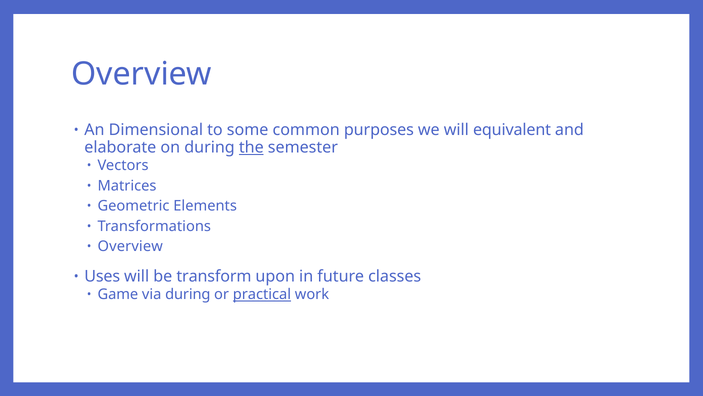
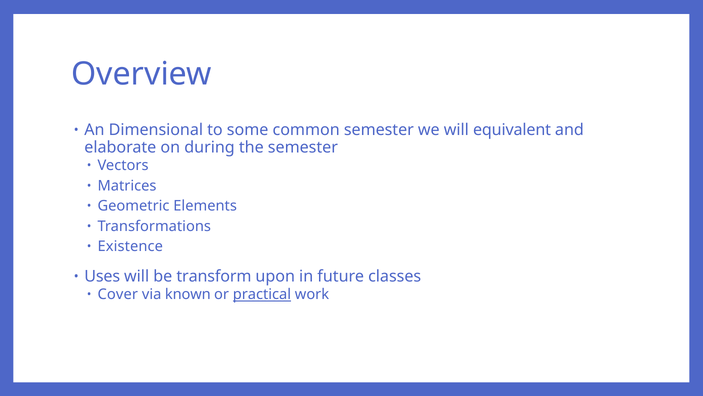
common purposes: purposes -> semester (379, 130)
the underline: present -> none (251, 147)
Overview: Overview -> Existence (130, 246)
Game: Game -> Cover (118, 294)
via during: during -> known (188, 294)
